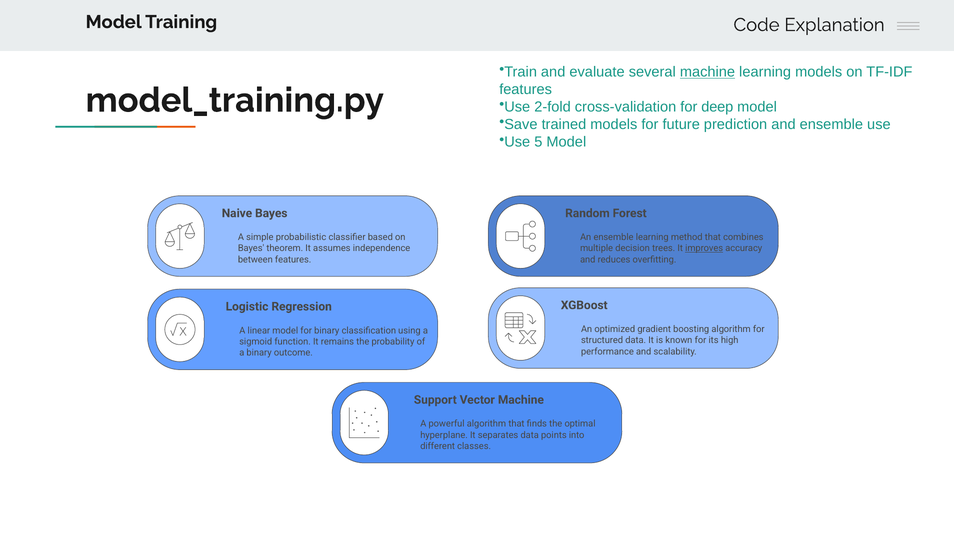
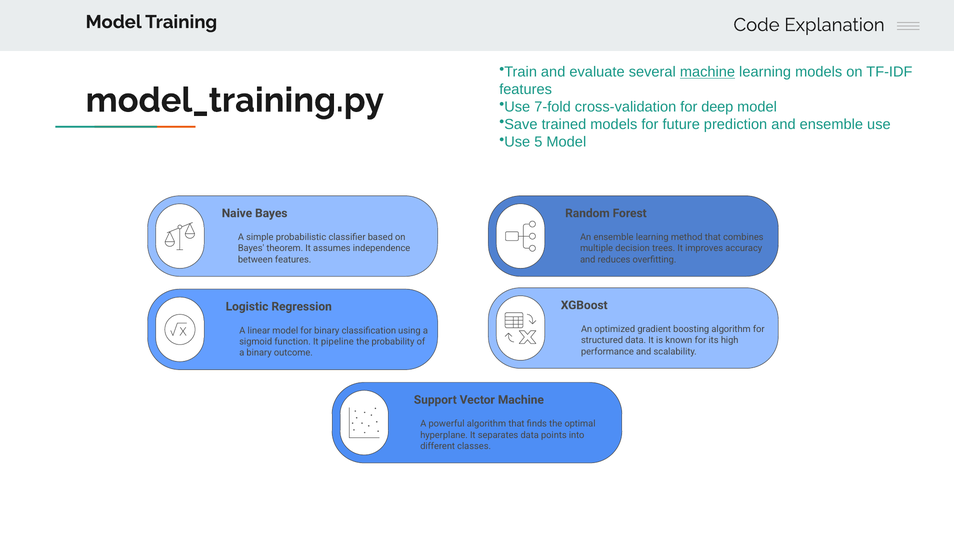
2-fold: 2-fold -> 7-fold (553, 107)
improves underline: present -> none (704, 248)
remains: remains -> pipeline (337, 341)
